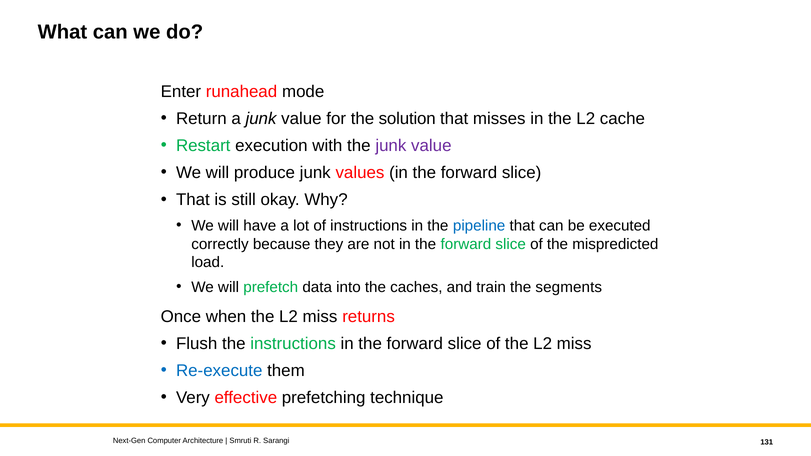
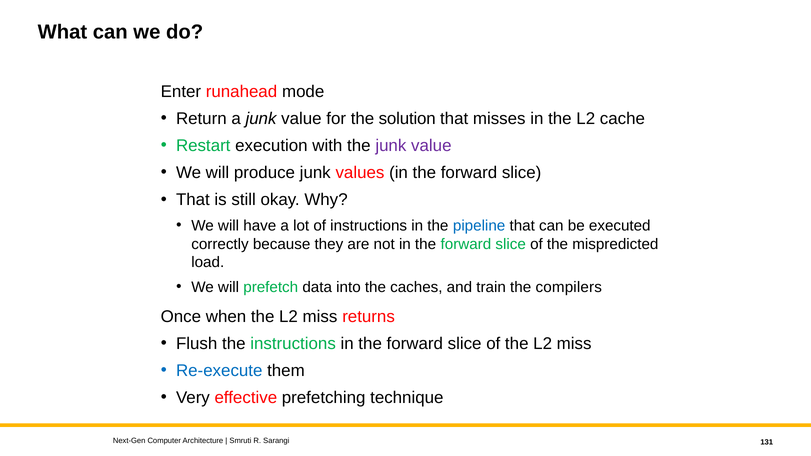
segments: segments -> compilers (569, 287)
